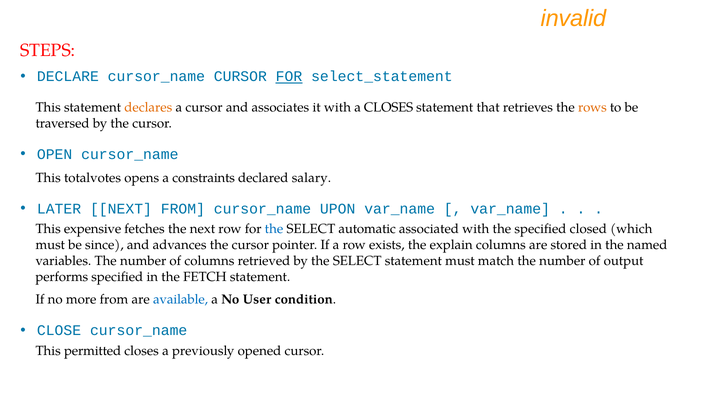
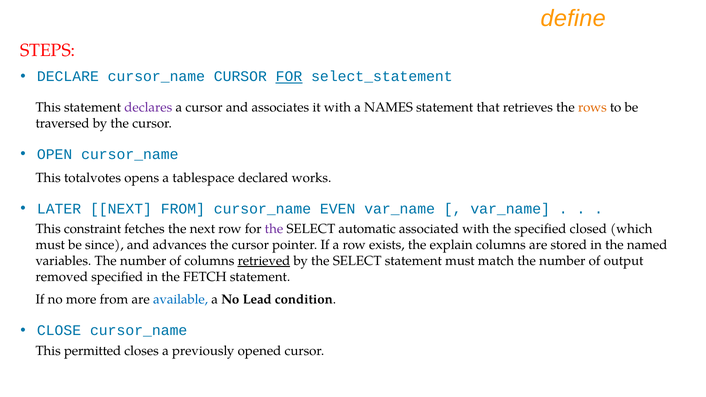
invalid: invalid -> define (573, 18)
declares colour: orange -> purple (148, 107)
a CLOSES: CLOSES -> NAMES (389, 107)
constraints: constraints -> tablespace (204, 178)
salary: salary -> works (312, 178)
UPON: UPON -> EVEN (338, 209)
expensive: expensive -> constraint (93, 229)
the colour: blue -> purple (274, 229)
retrieved underline: none -> present (264, 261)
performs: performs -> removed (62, 277)
User: User -> Lead (257, 300)
